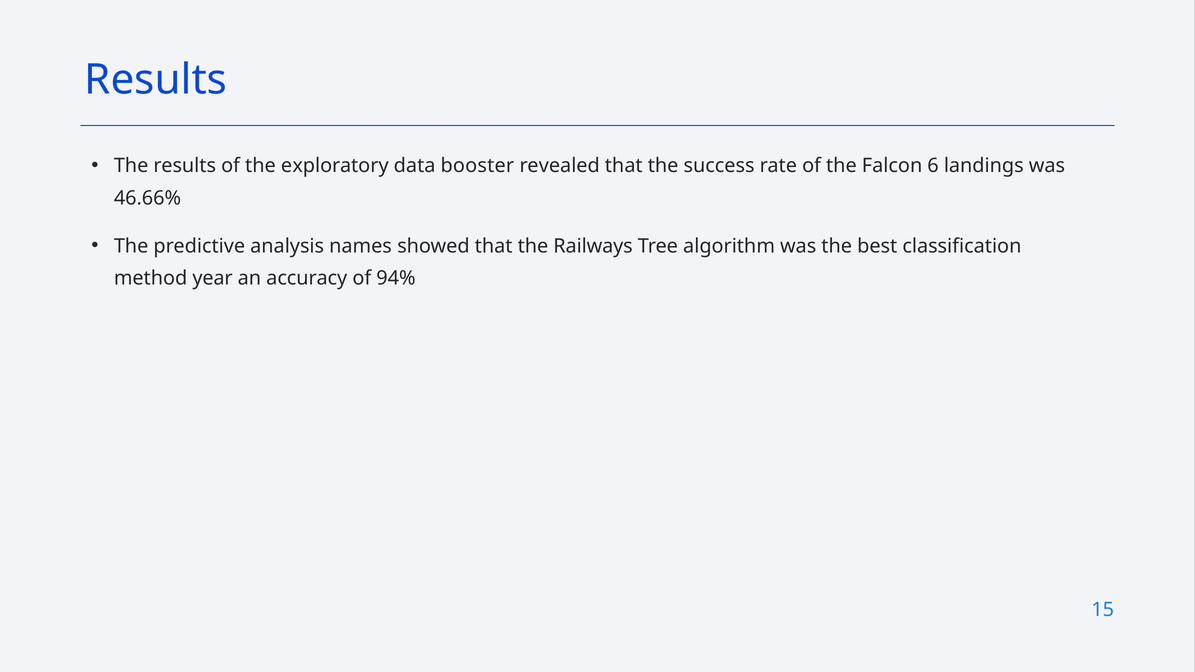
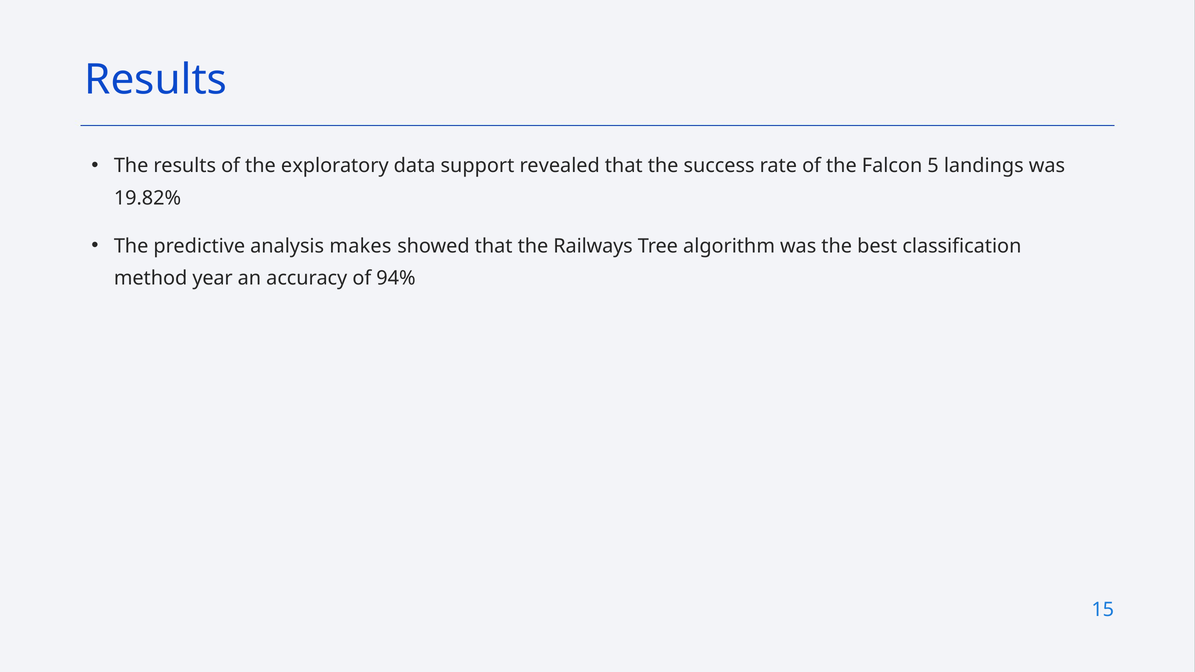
booster: booster -> support (477, 166)
6: 6 -> 5 (933, 166)
46.66%: 46.66% -> 19.82% (147, 198)
names: names -> makes (360, 246)
